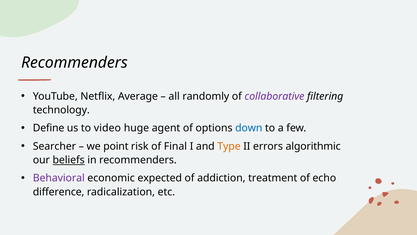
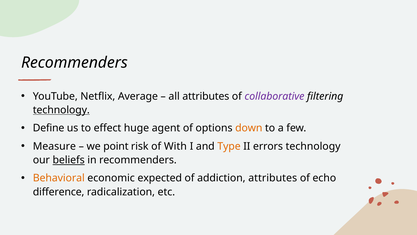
all randomly: randomly -> attributes (206, 96)
technology underline: none -> present (61, 110)
video: video -> effect (107, 128)
down colour: blue -> orange (249, 128)
Searcher: Searcher -> Measure (54, 146)
Final: Final -> With (175, 146)
errors algorithmic: algorithmic -> technology (313, 146)
Behavioral colour: purple -> orange (59, 178)
addiction treatment: treatment -> attributes (273, 178)
